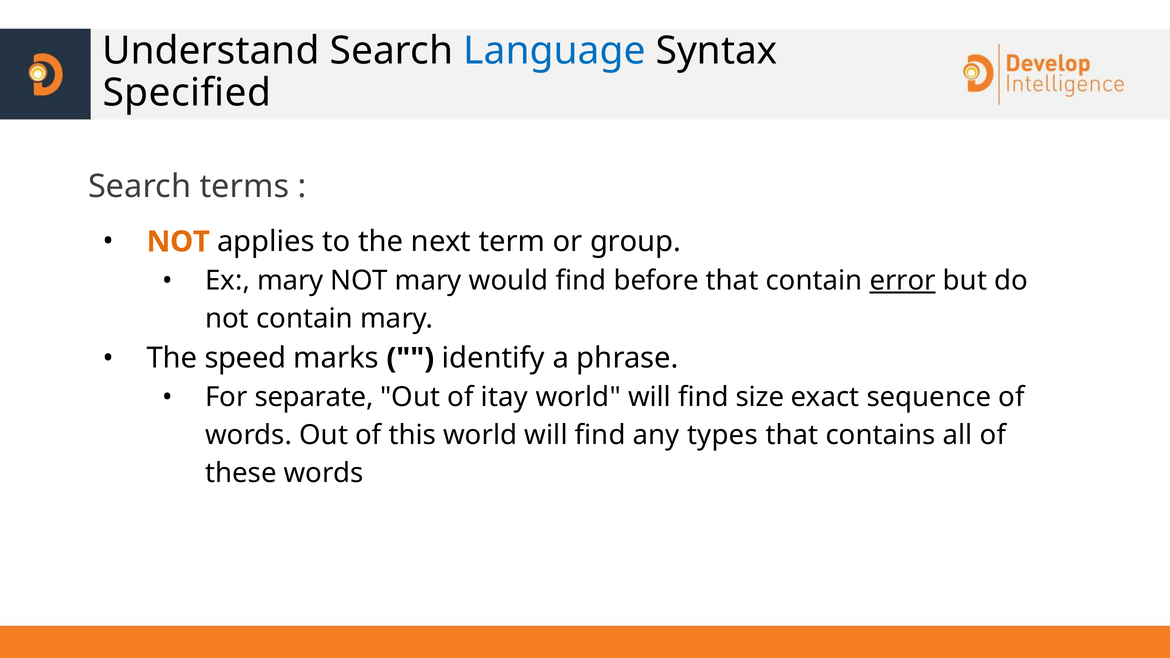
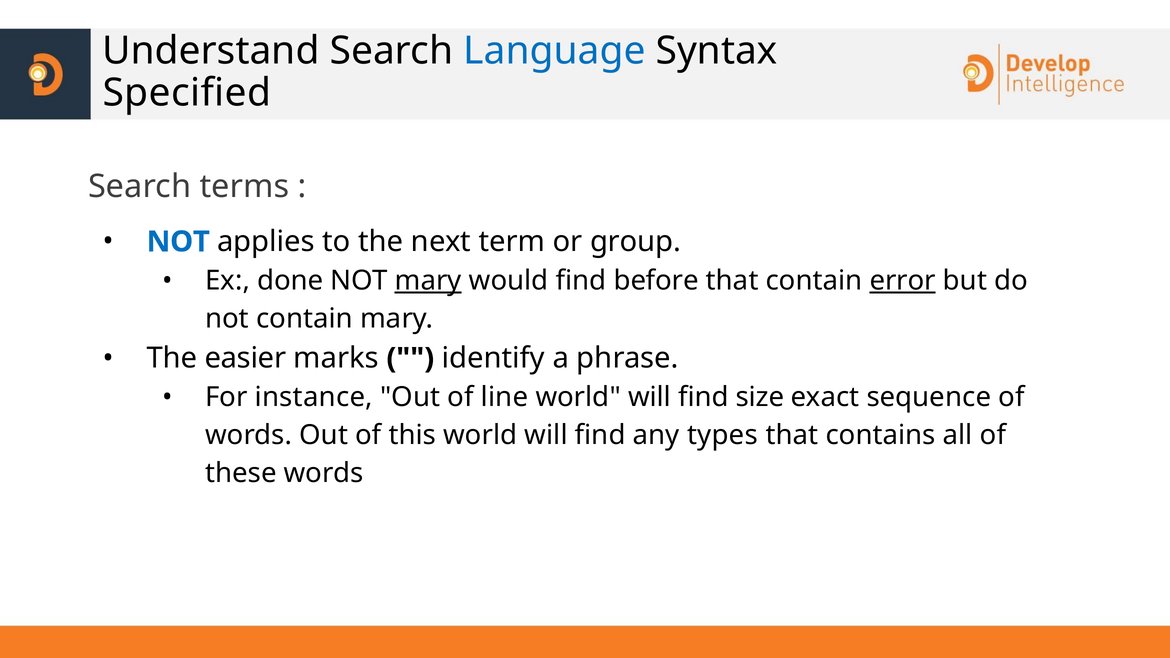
NOT colour: orange -> blue (178, 242)
Ex mary: mary -> done (290, 281)
mary underline: none -> present (428, 281)
speed: speed -> easier (245, 358)
separate: separate -> instance (314, 397)
itay: itay -> line (504, 397)
